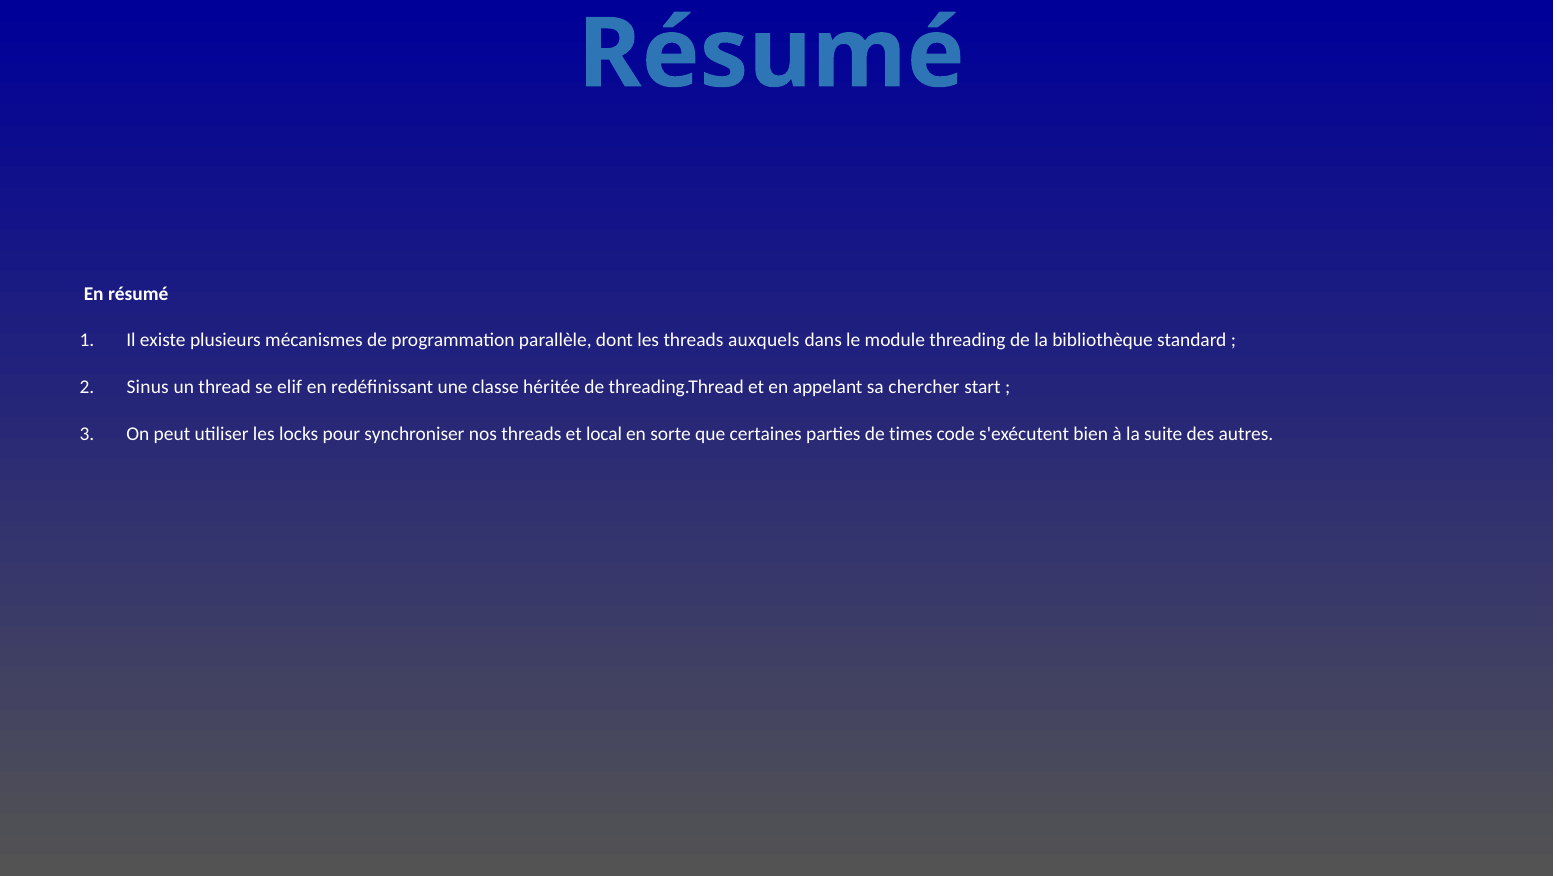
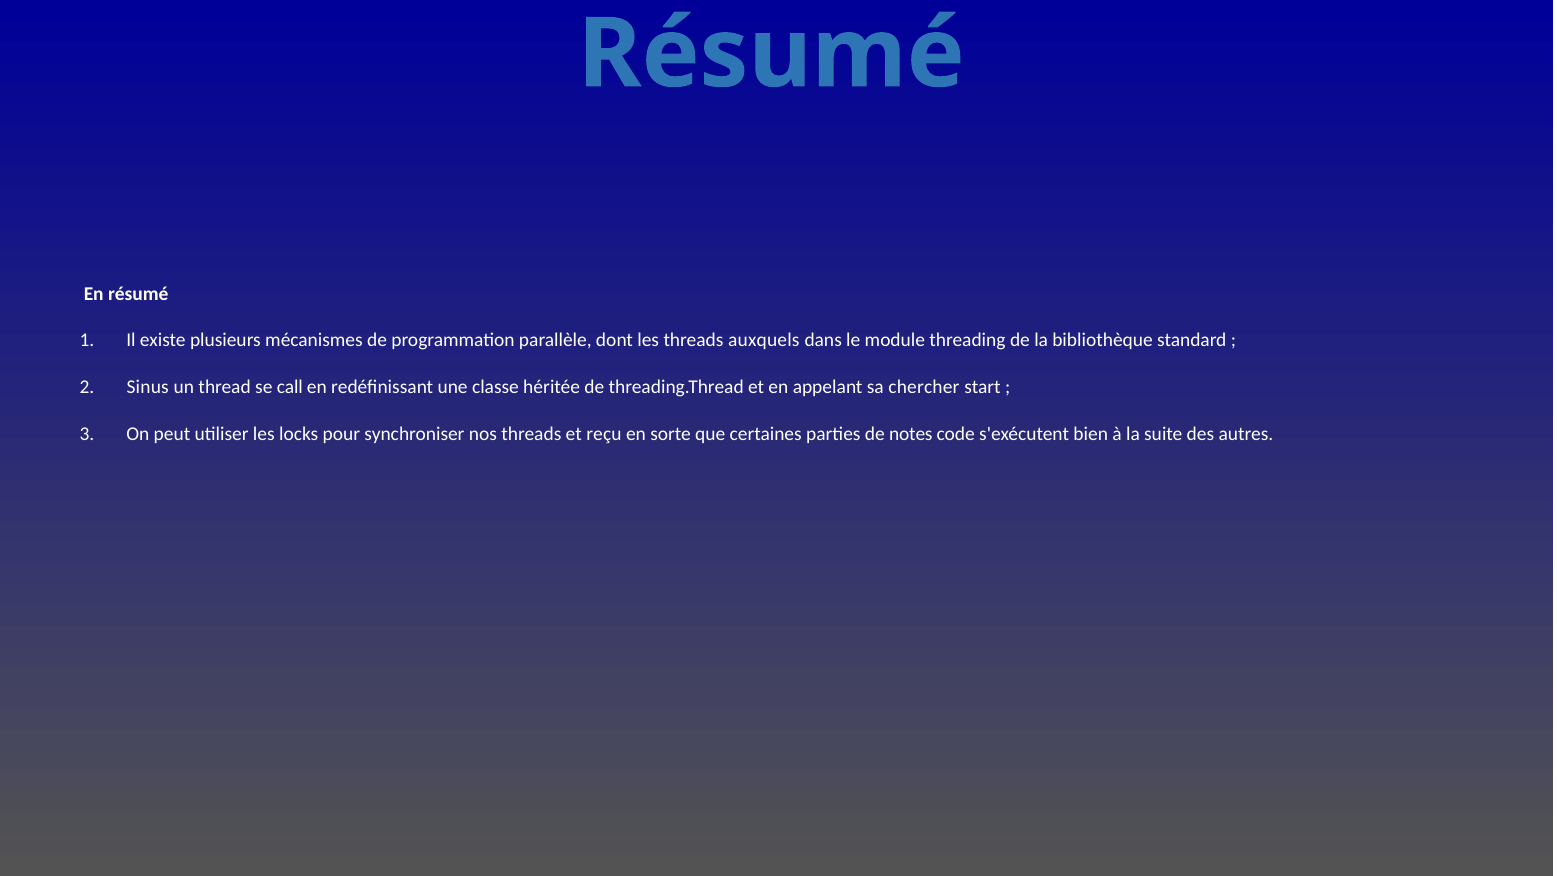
elif: elif -> call (290, 387)
local: local -> reçu (604, 434)
times: times -> notes (911, 434)
